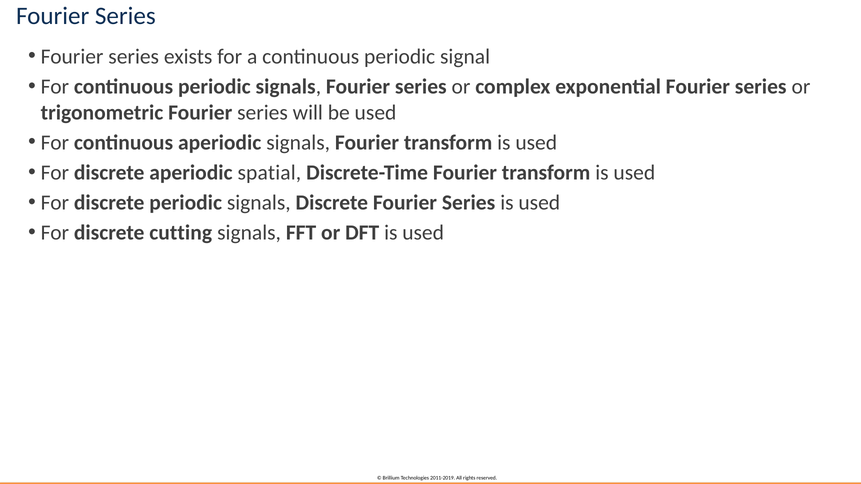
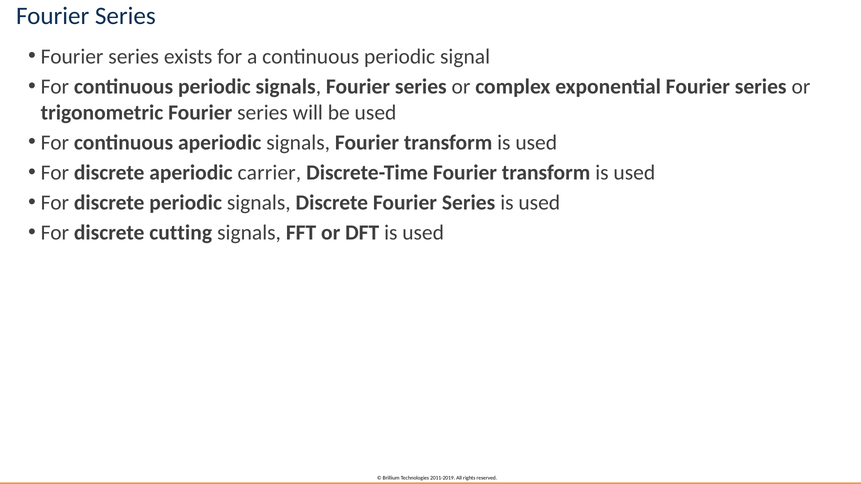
spatial: spatial -> carrier (269, 173)
